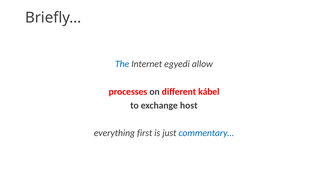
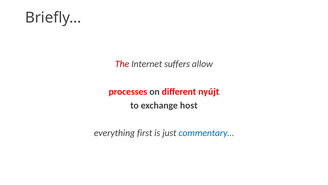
The colour: blue -> red (122, 64)
egyedi: egyedi -> suffers (177, 64)
kábel: kábel -> nyújt (209, 91)
